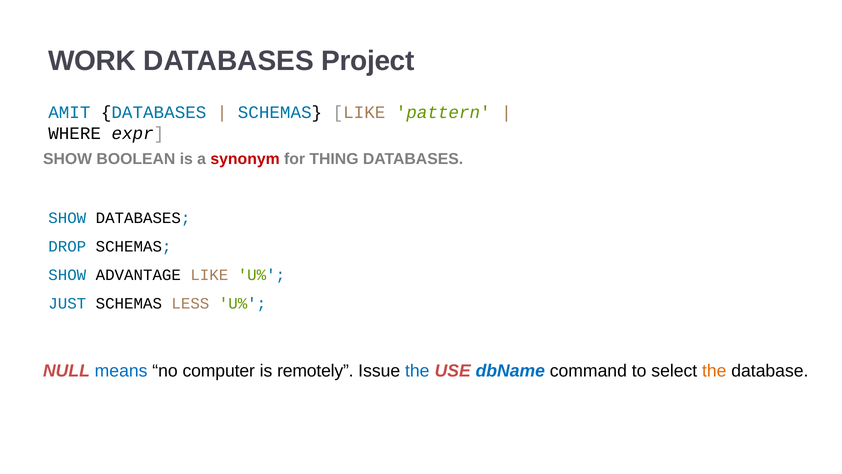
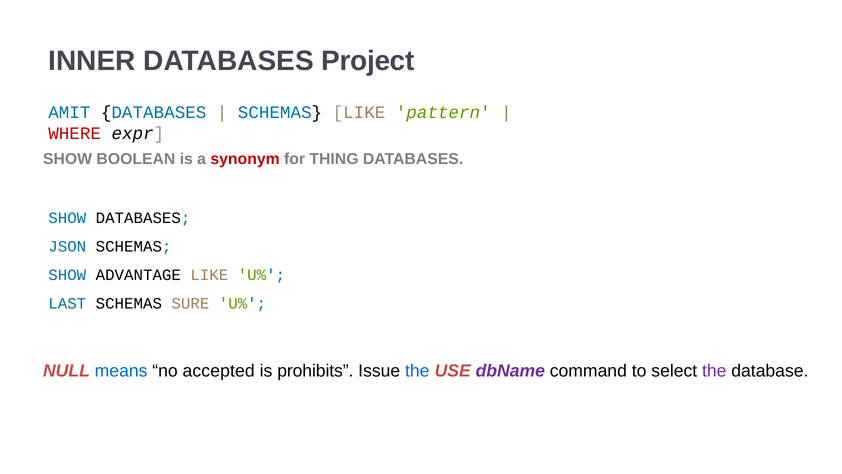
WORK: WORK -> INNER (92, 61)
WHERE colour: black -> red (75, 133)
DROP: DROP -> JSON (67, 246)
JUST: JUST -> LAST (67, 303)
LESS: LESS -> SURE (190, 303)
computer: computer -> accepted (219, 371)
remotely: remotely -> prohibits (315, 371)
dbName colour: blue -> purple (510, 371)
the colour: orange -> purple (714, 371)
